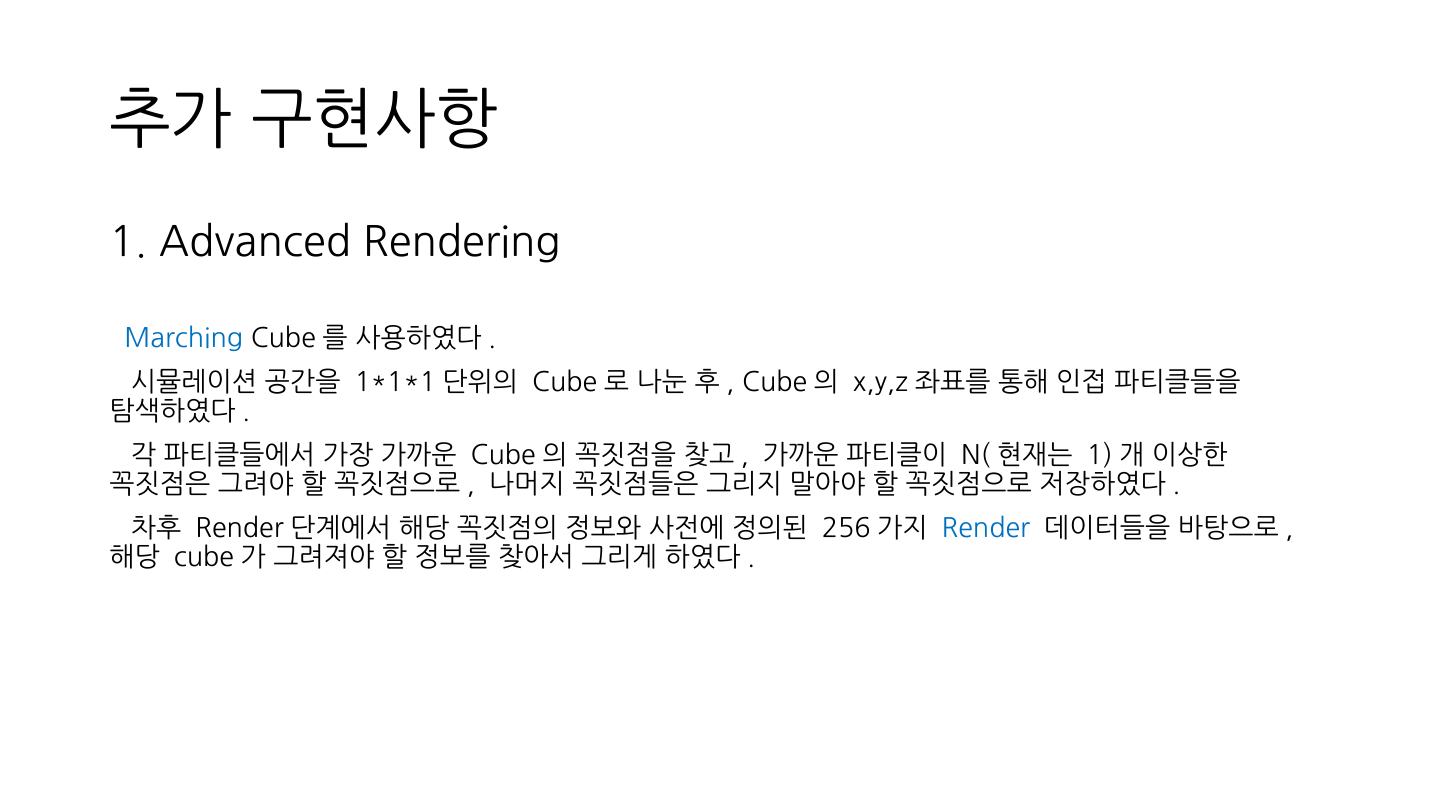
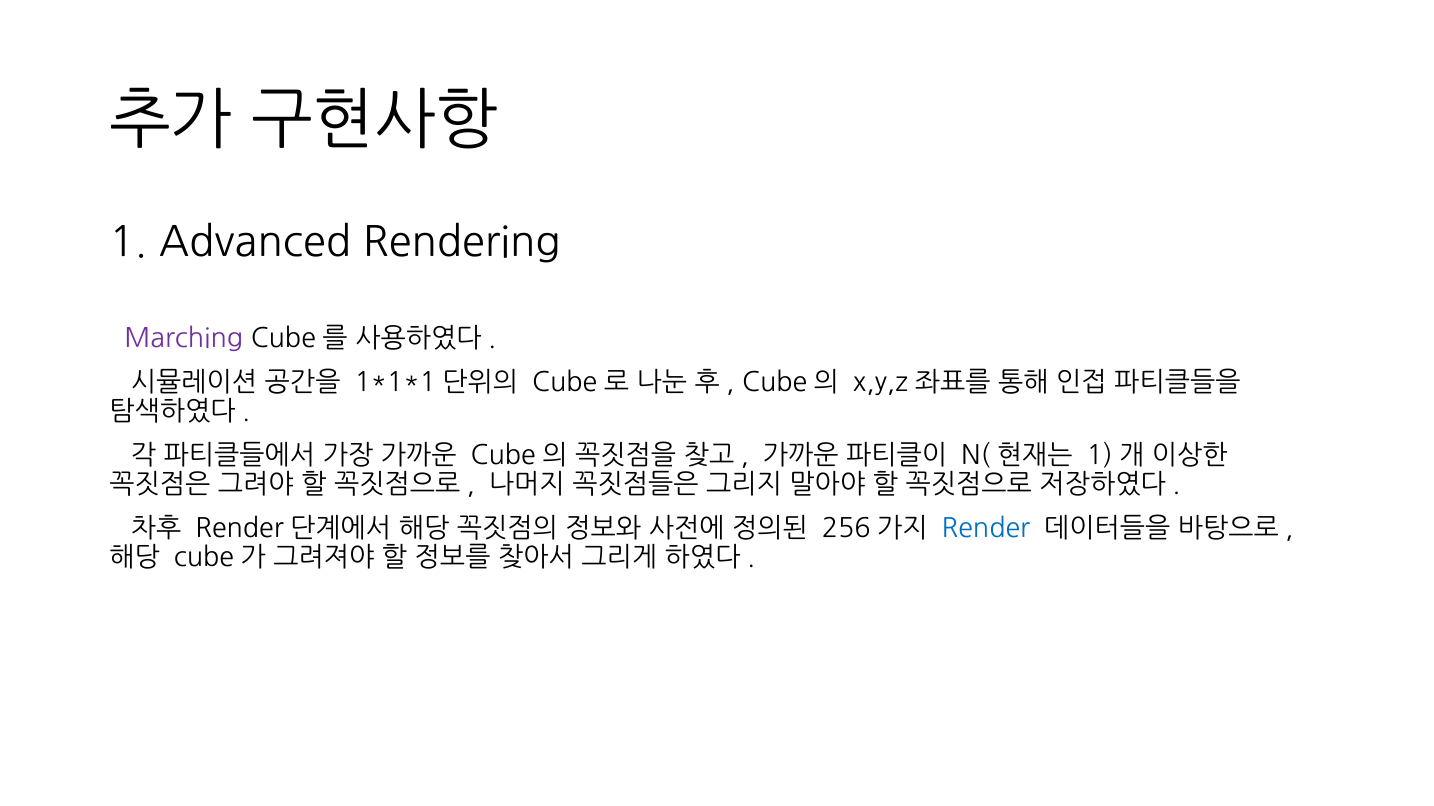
Marching colour: blue -> purple (184, 339)
